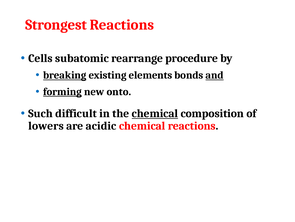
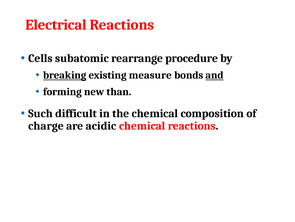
Strongest: Strongest -> Electrical (56, 25)
elements: elements -> measure (150, 75)
forming underline: present -> none (62, 91)
onto: onto -> than (119, 91)
chemical underline: present -> none (155, 113)
lowers: lowers -> charge (46, 126)
